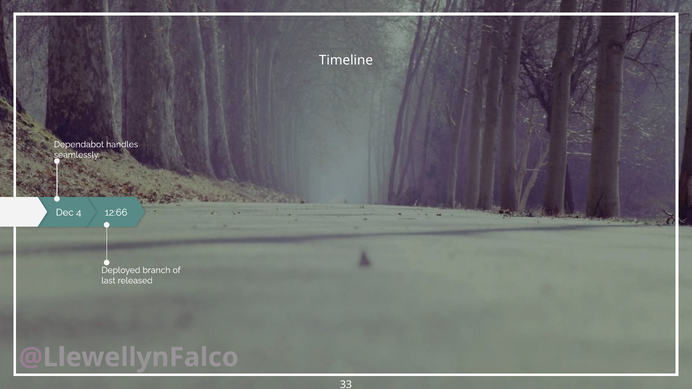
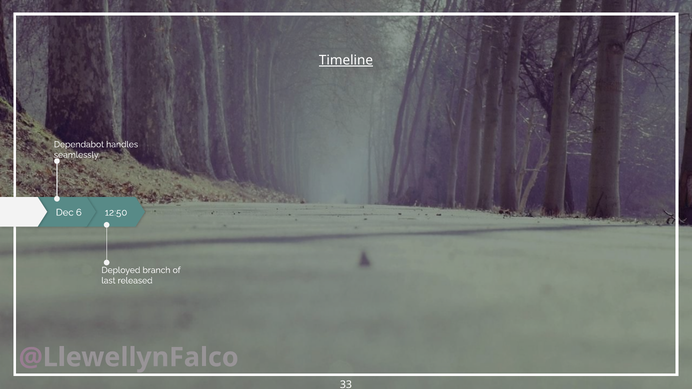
Timeline underline: none -> present (346, 60)
4: 4 -> 6 (79, 213)
12:66: 12:66 -> 12:50 (116, 213)
